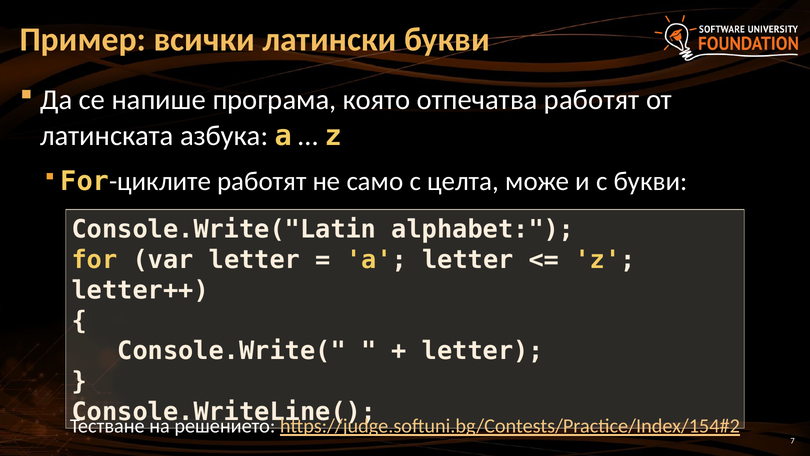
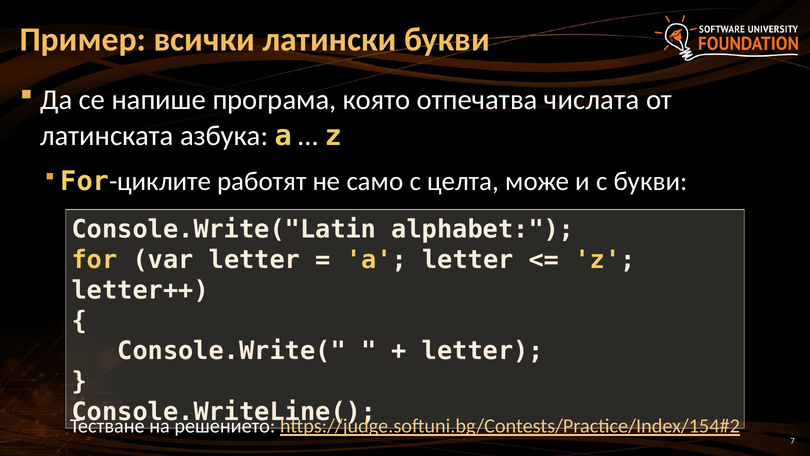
отпечатва работят: работят -> числата (592, 100)
